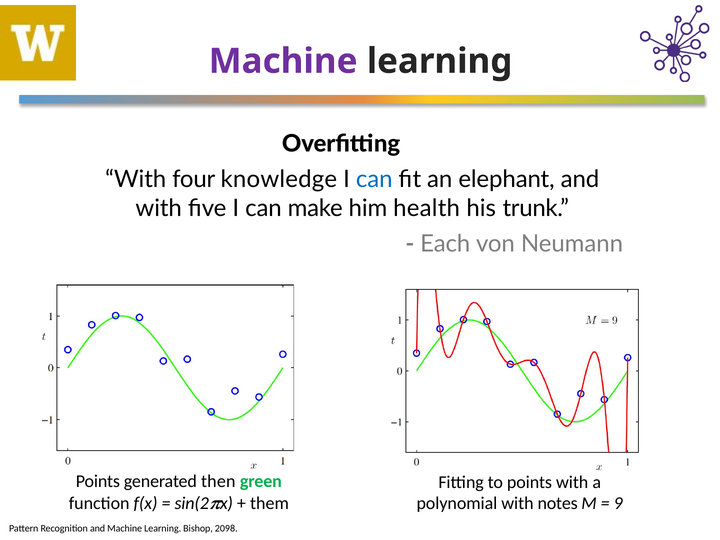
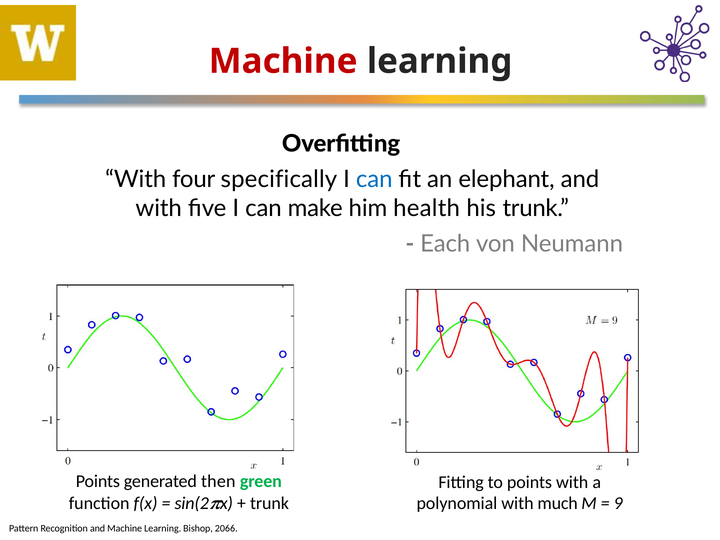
Machine colour: purple -> red (283, 61)
knowledge: knowledge -> specifically (279, 179)
them: them -> trunk (270, 503)
notes: notes -> much (558, 503)
2098: 2098 -> 2066 (226, 528)
